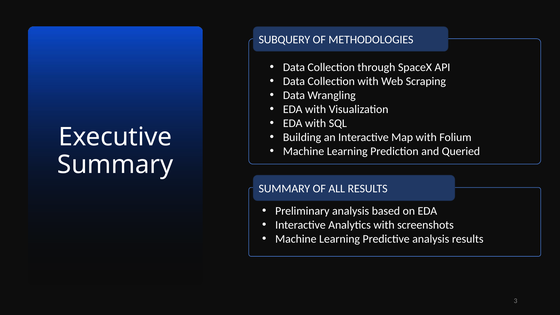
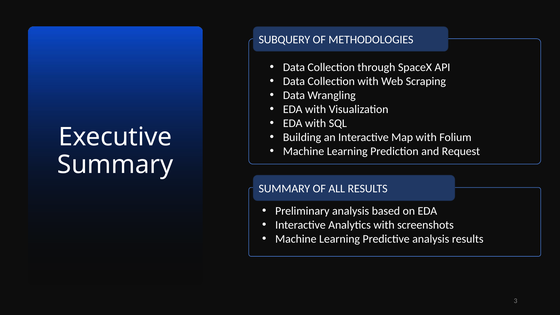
Queried: Queried -> Request (461, 151)
